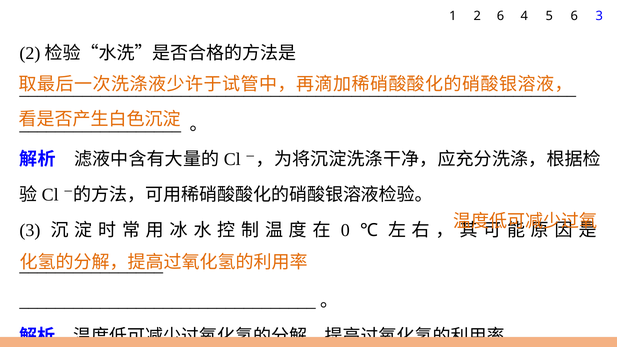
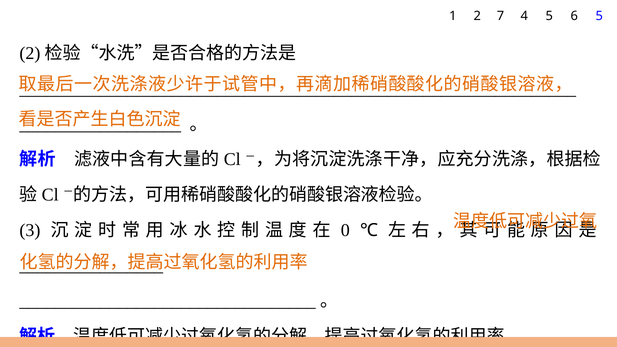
2 6: 6 -> 7 (500, 16)
6 3: 3 -> 5 (599, 16)
